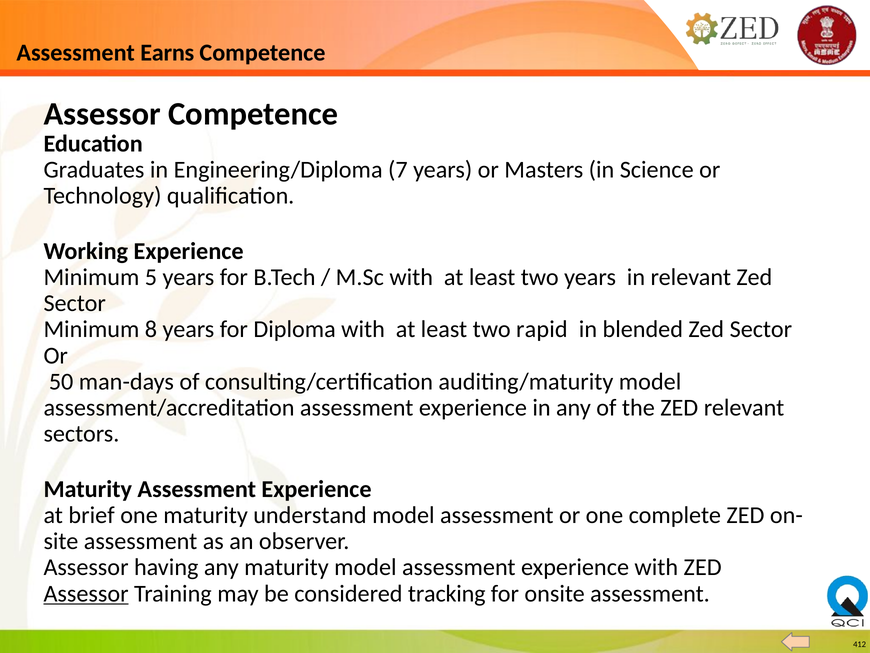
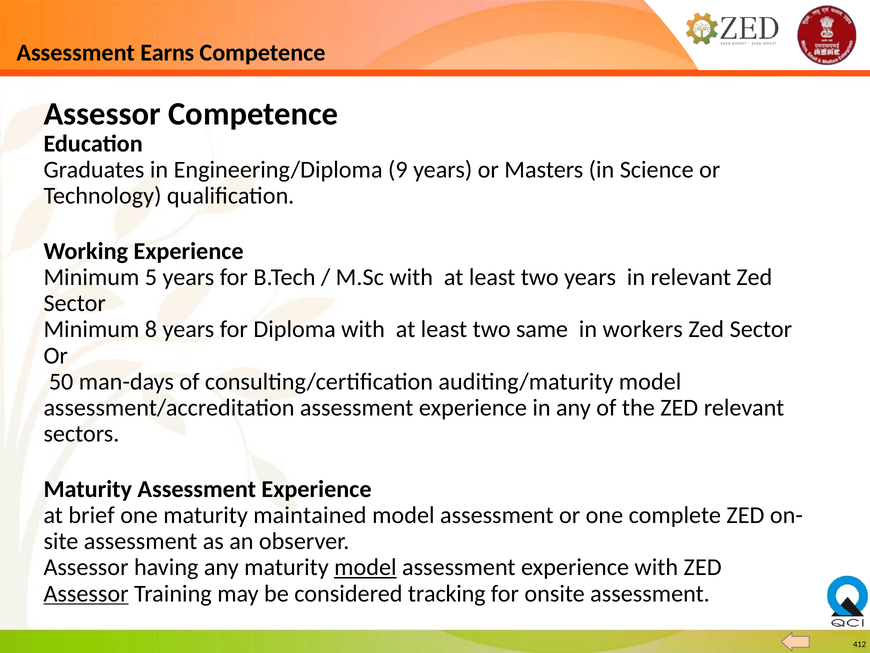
7: 7 -> 9 (398, 170)
rapid: rapid -> same (542, 329)
blended: blended -> workers (643, 329)
understand: understand -> maintained (310, 515)
model underline: none -> present (365, 567)
